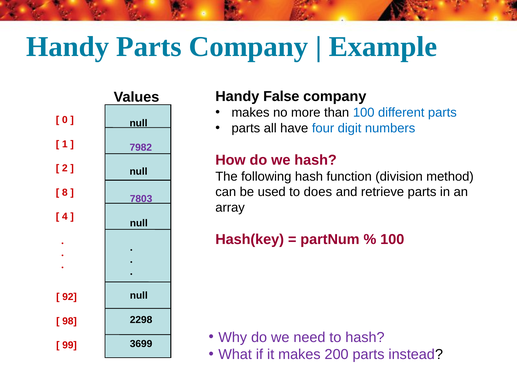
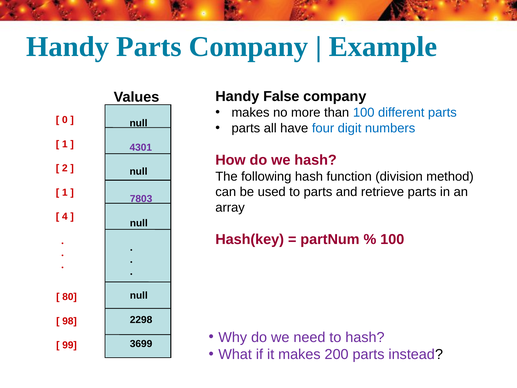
7982: 7982 -> 4301 (141, 147)
to does: does -> parts (318, 192)
8: 8 -> 1 (65, 192)
92: 92 -> 80 (70, 297)
